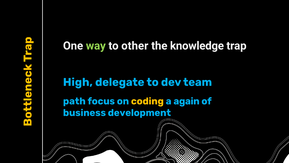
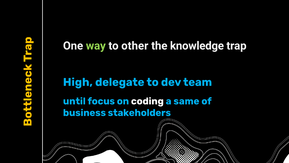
path: path -> until (74, 101)
coding colour: yellow -> white (147, 101)
again: again -> same (186, 101)
development: development -> stakeholders (139, 112)
